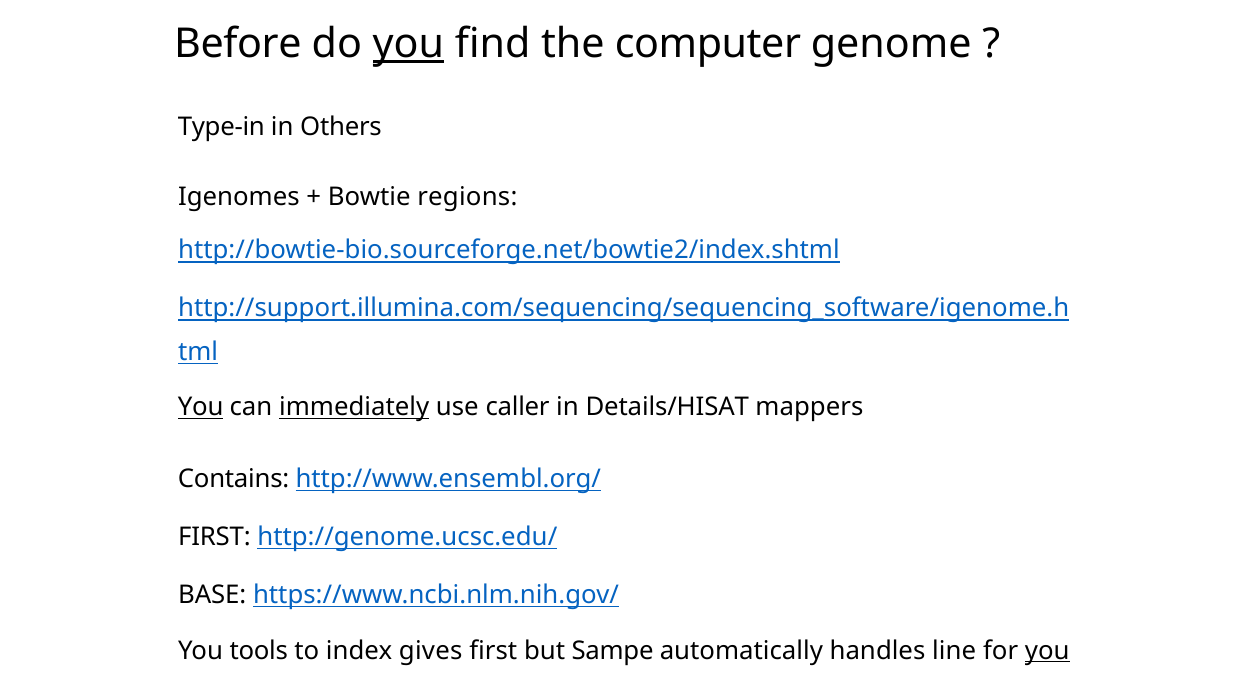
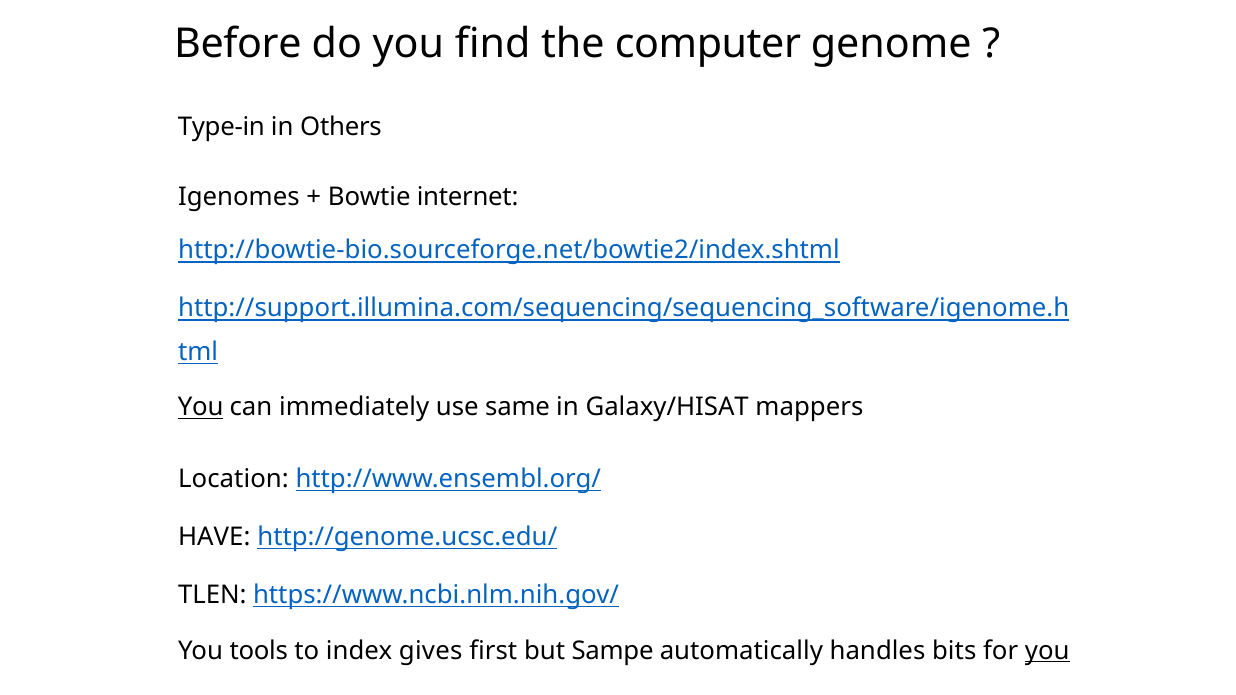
you underline: present -> none (408, 44)
regions: regions -> internet (468, 197)
immediately underline: present -> none (354, 407)
caller: caller -> same (518, 407)
Details/HISAT: Details/HISAT -> Galaxy/HISAT (667, 407)
Contains: Contains -> Location (233, 479)
FIRST: FIRST -> HAVE (214, 537)
BASE: BASE -> TLEN (212, 595)
line: line -> bits (954, 651)
